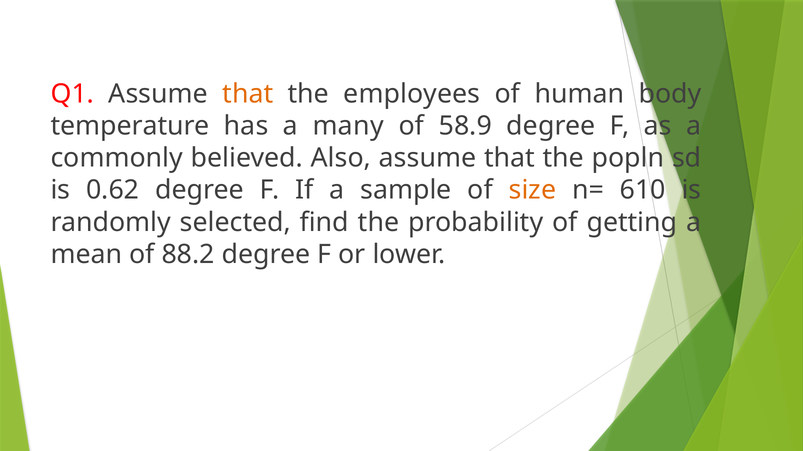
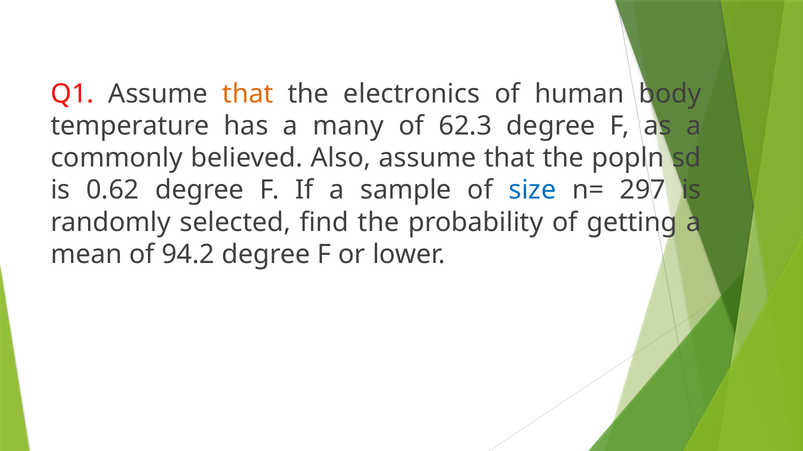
employees: employees -> electronics (412, 94)
58.9: 58.9 -> 62.3 (465, 126)
size colour: orange -> blue (532, 190)
610: 610 -> 297 (643, 190)
88.2: 88.2 -> 94.2 (188, 255)
